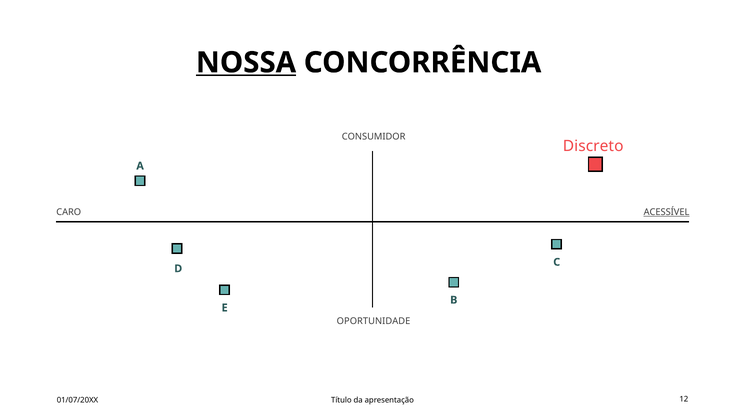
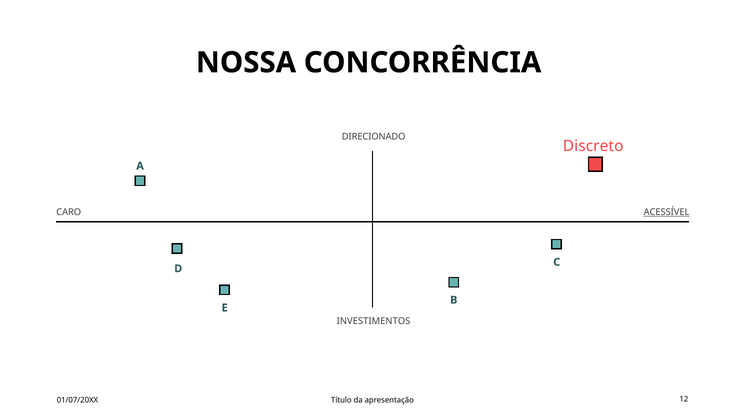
NOSSA underline: present -> none (246, 63)
CONSUMIDOR: CONSUMIDOR -> DIRECIONADO (374, 137)
OPORTUNIDADE: OPORTUNIDADE -> INVESTIMENTOS (374, 321)
